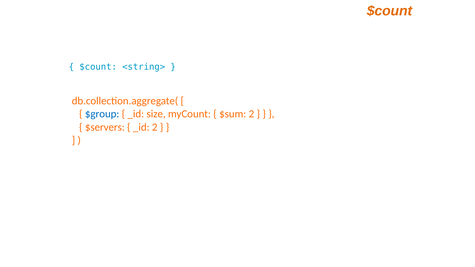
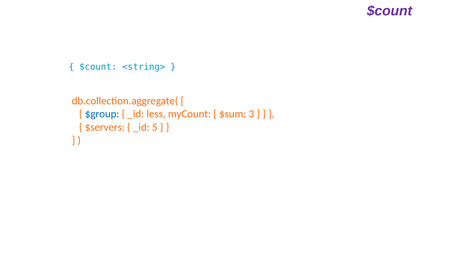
$count colour: orange -> purple (389, 11)
size: size -> less (156, 114)
$sum 2: 2 -> 3 (251, 114)
_id 2: 2 -> 5 (155, 127)
